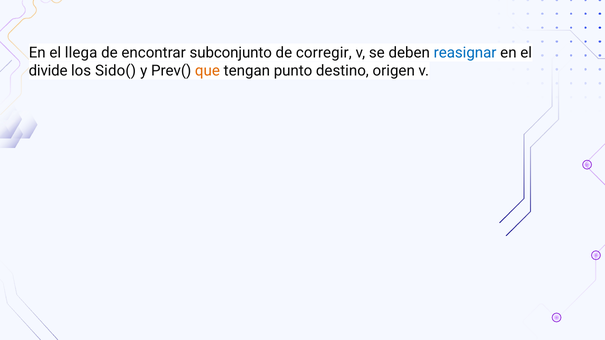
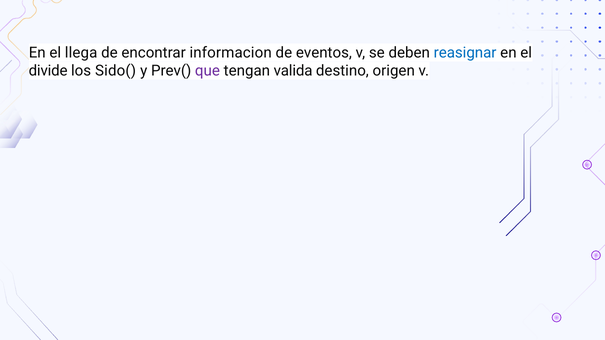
subconjunto: subconjunto -> informacion (231, 53)
corregir: corregir -> eventos (324, 53)
que colour: orange -> purple (207, 71)
punto: punto -> valida (293, 71)
